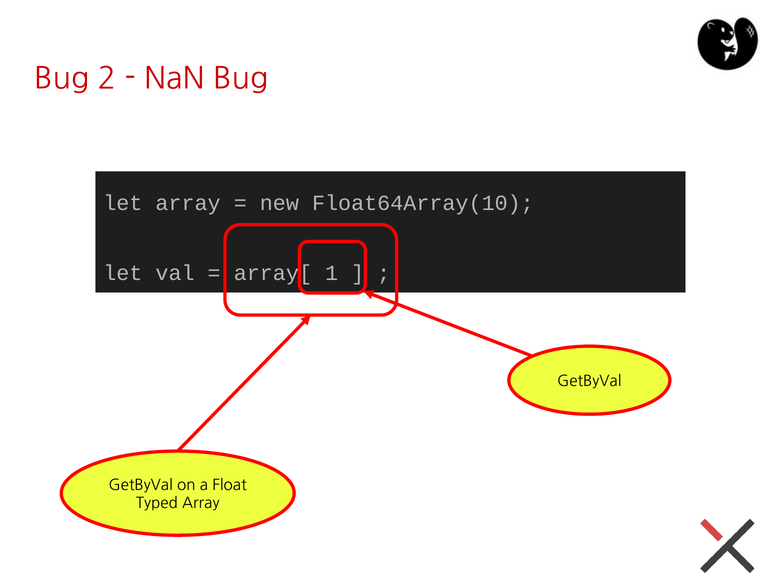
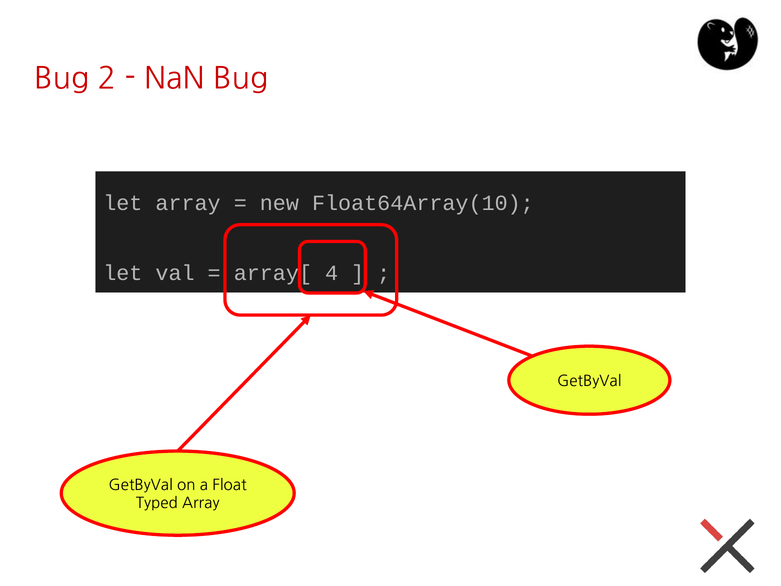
1: 1 -> 4 (332, 273)
